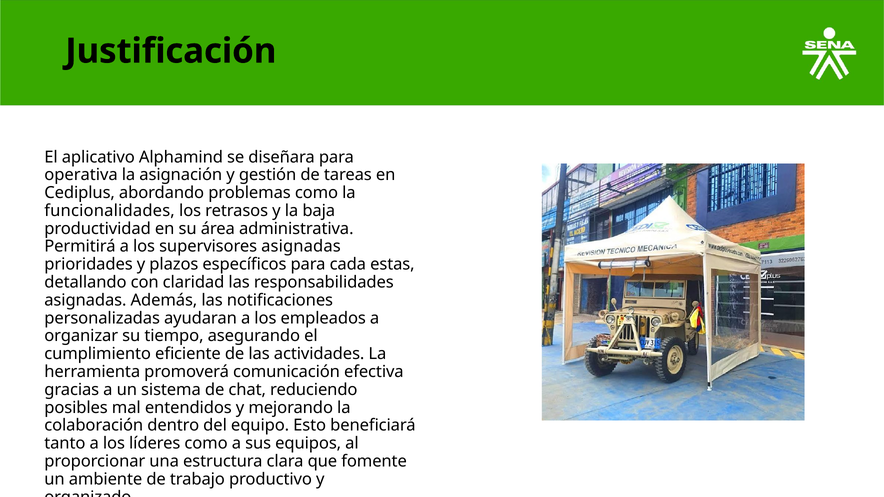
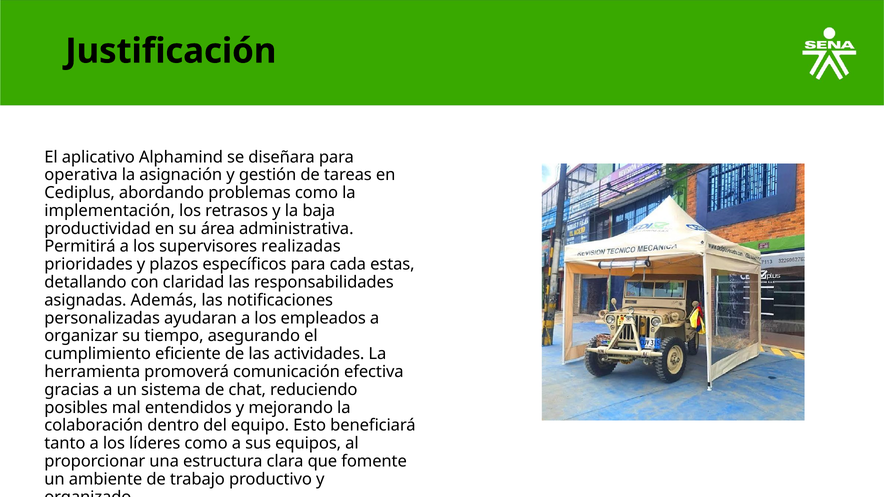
funcionalidades: funcionalidades -> implementación (110, 211)
supervisores asignadas: asignadas -> realizadas (301, 247)
